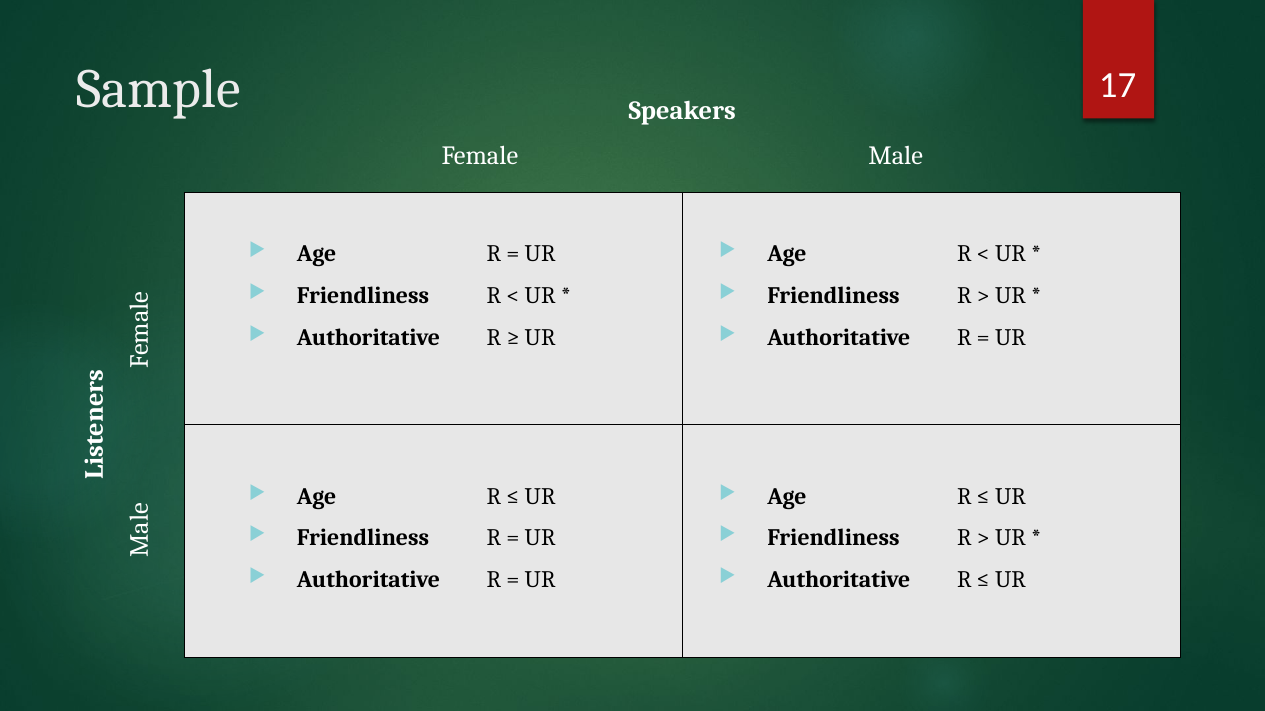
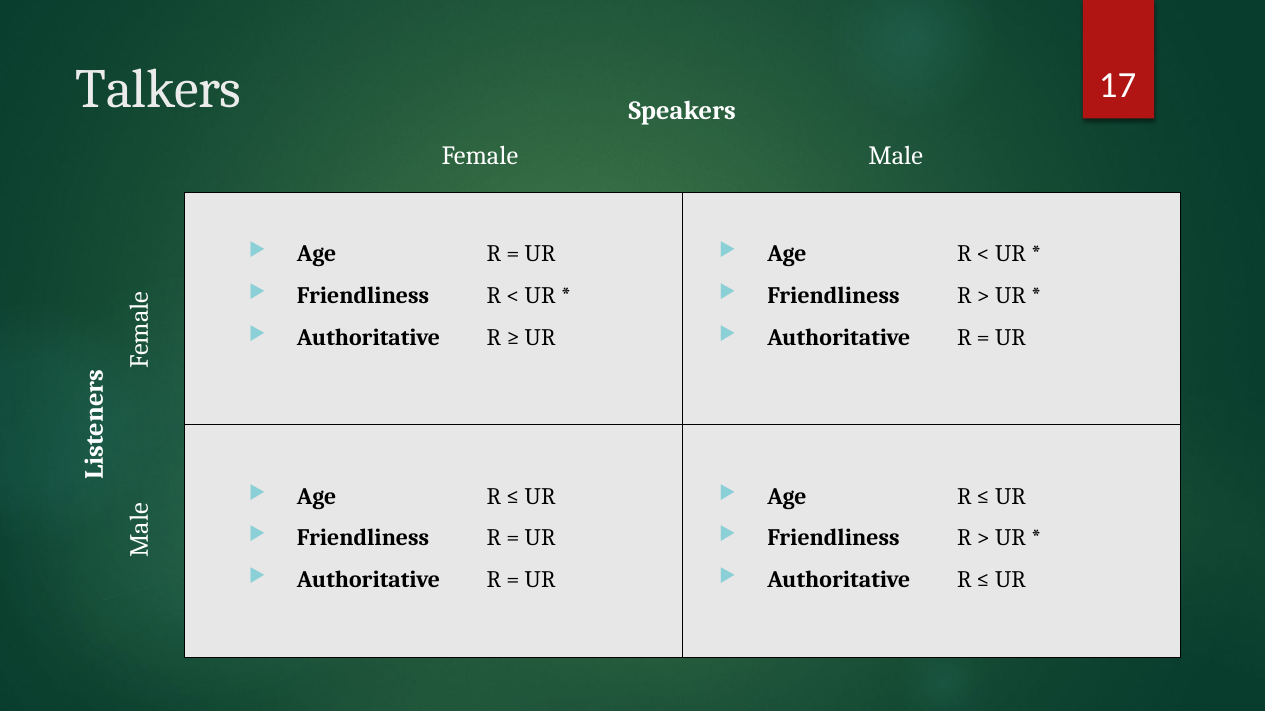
Sample: Sample -> Talkers (159, 89)
